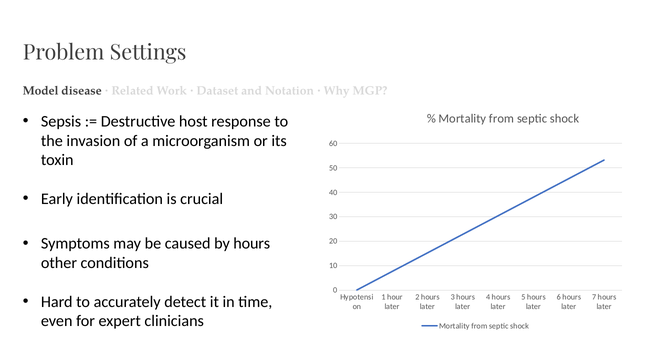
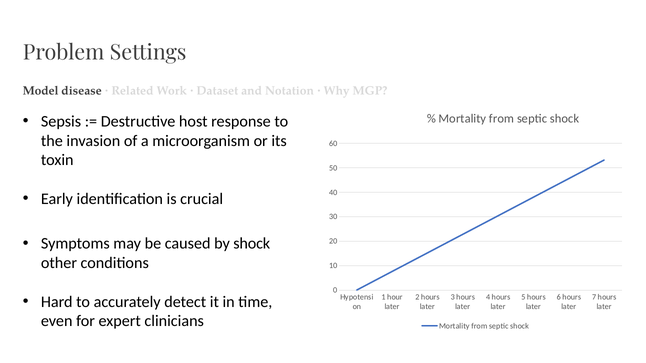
by hours: hours -> shock (252, 244)
